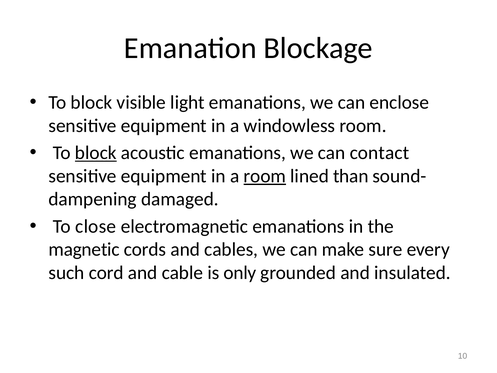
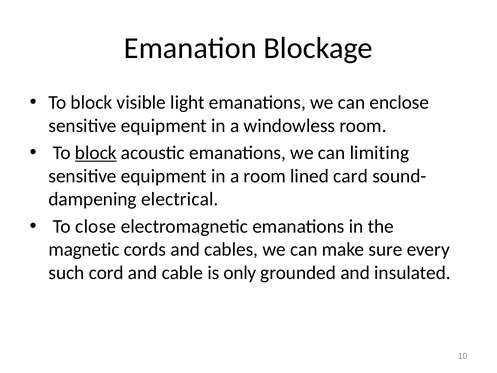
contact: contact -> limiting (379, 153)
room underline: present -> none (265, 176)
than: than -> card (351, 176)
damaged: damaged -> electrical (180, 199)
